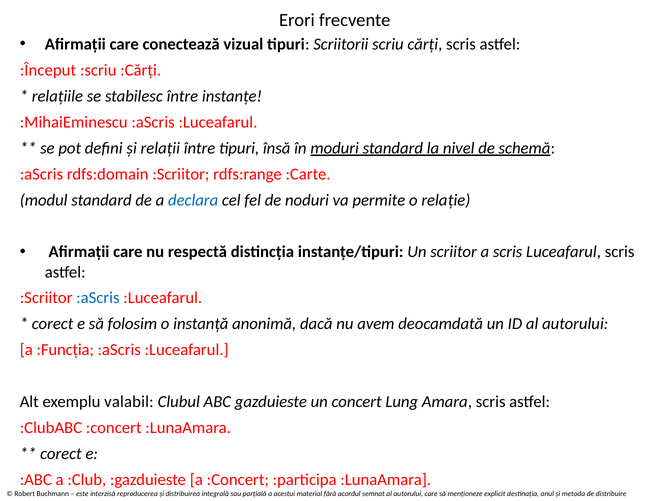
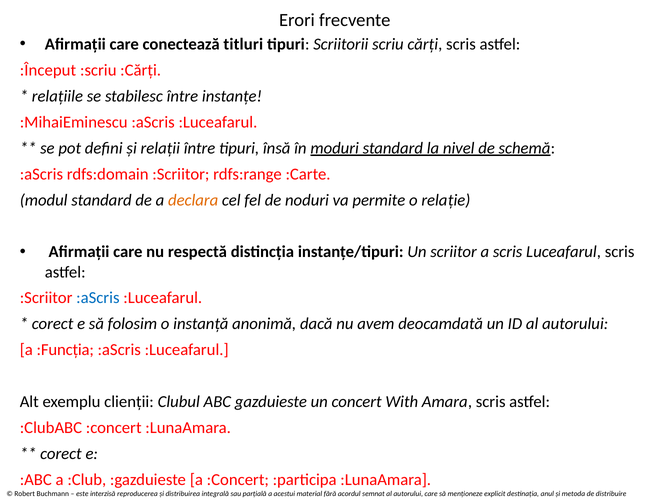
vizual: vizual -> titluri (243, 44)
declara colour: blue -> orange (193, 200)
valabil: valabil -> clienții (129, 402)
Lung: Lung -> With (402, 402)
